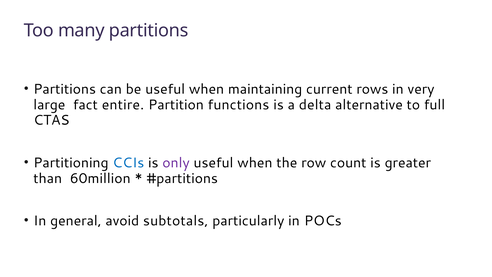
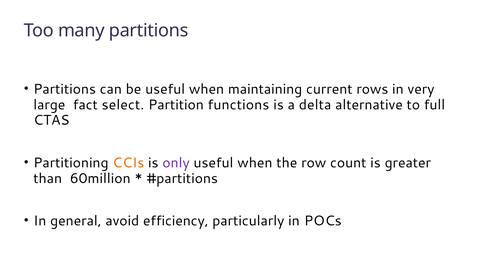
entire: entire -> select (123, 105)
CCIs colour: blue -> orange (128, 163)
subtotals: subtotals -> efficiency (176, 221)
